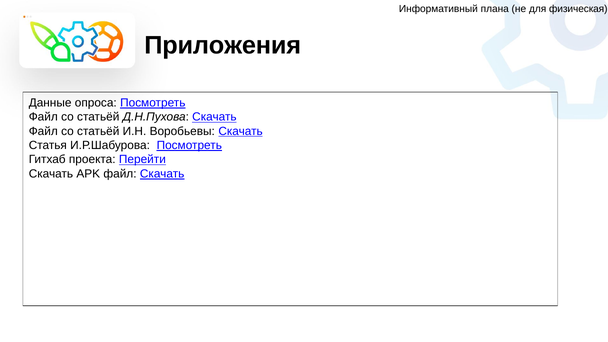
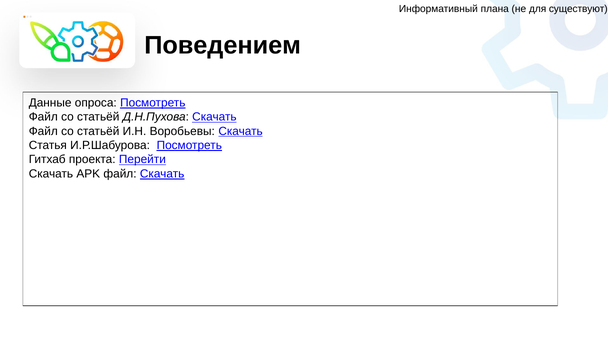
физическая: физическая -> существуют (578, 9)
Приложения: Приложения -> Поведением (223, 45)
